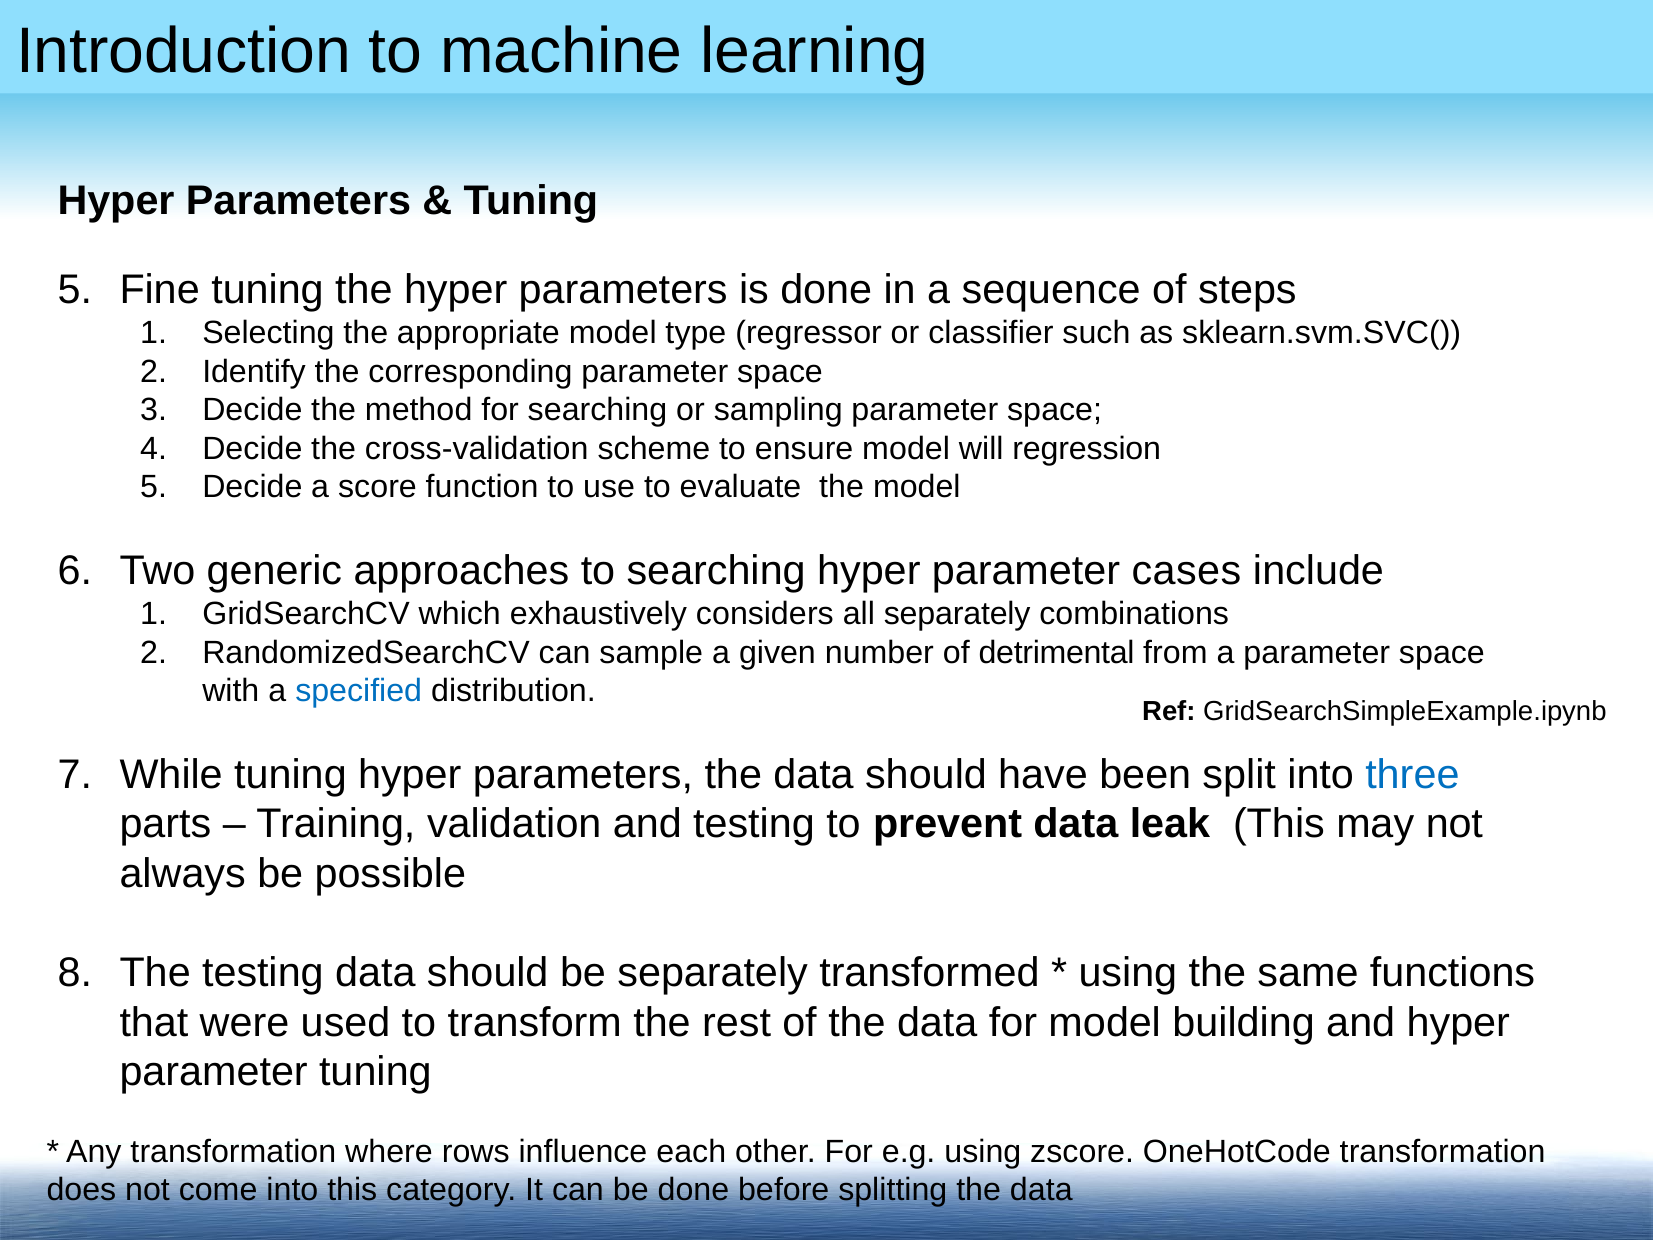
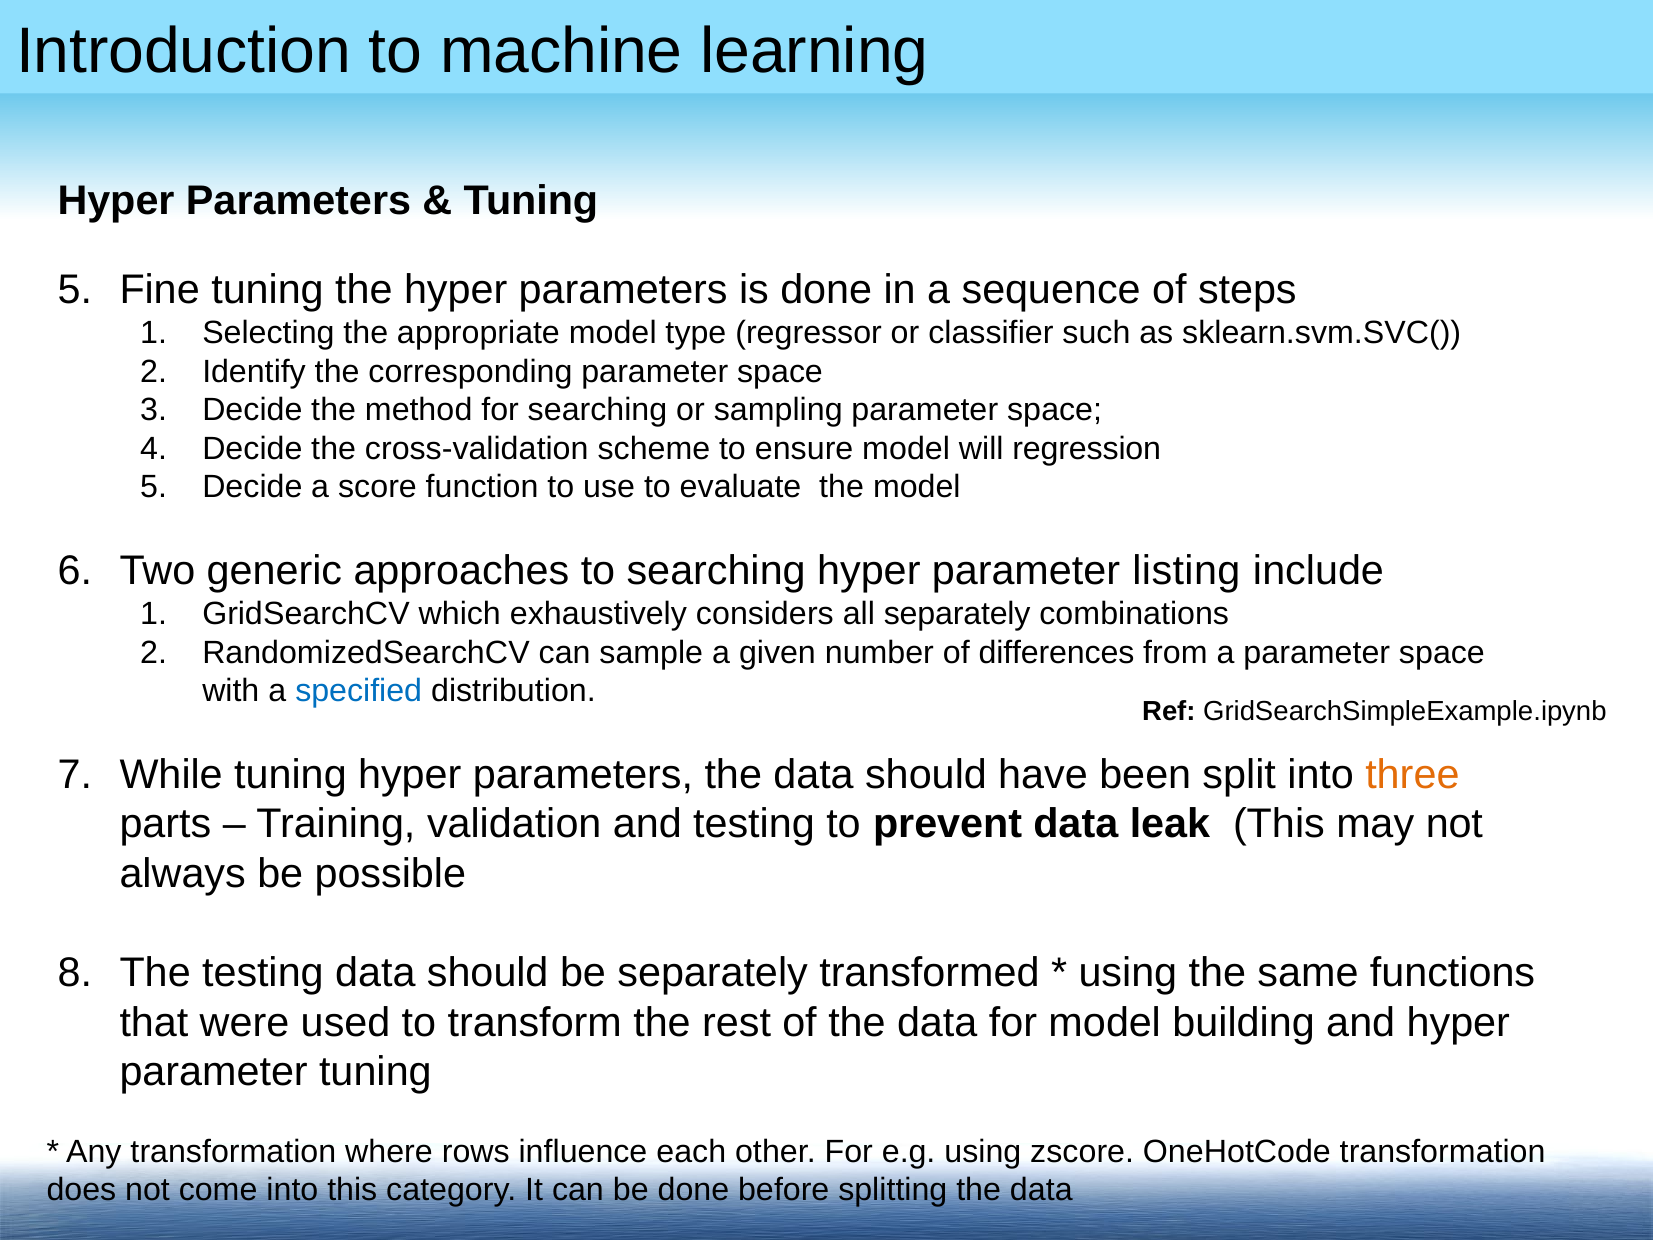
cases: cases -> listing (1186, 570)
detrimental: detrimental -> differences (1056, 652)
three colour: blue -> orange (1412, 774)
